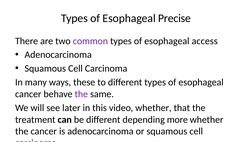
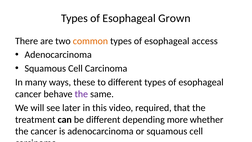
Precise: Precise -> Grown (174, 18)
common colour: purple -> orange (90, 41)
video whether: whether -> required (153, 108)
